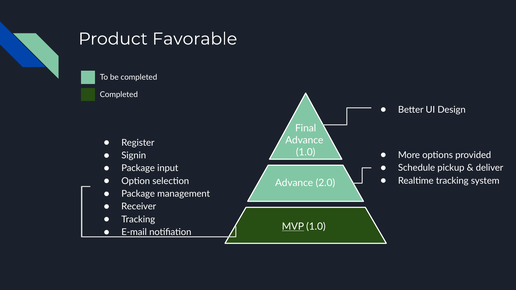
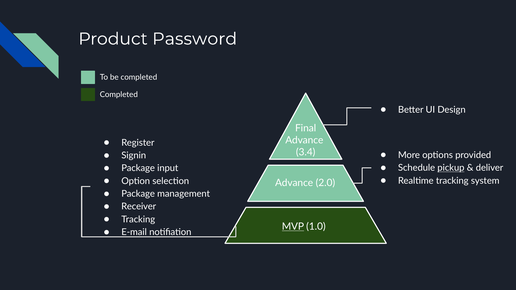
Favorable: Favorable -> Password (195, 39)
1.0: 1.0 -> 3.4 (306, 152)
pickup underline: none -> present (451, 168)
